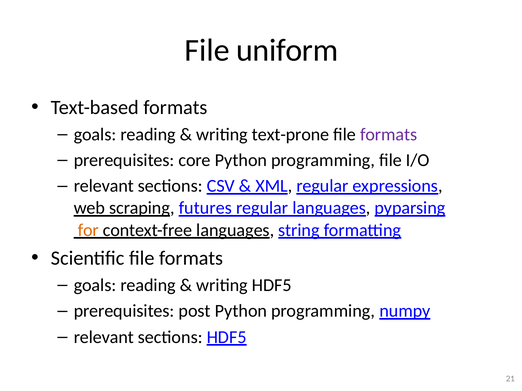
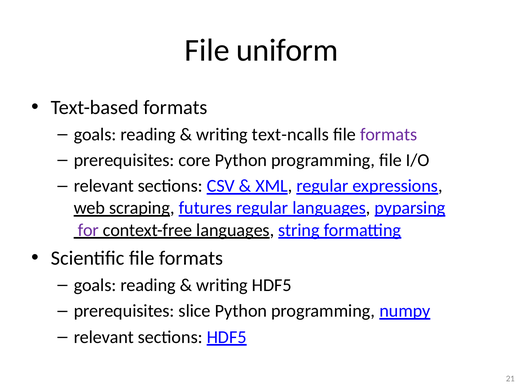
text-prone: text-prone -> text-ncalls (290, 135)
for colour: orange -> purple (88, 230)
post: post -> slice (195, 311)
